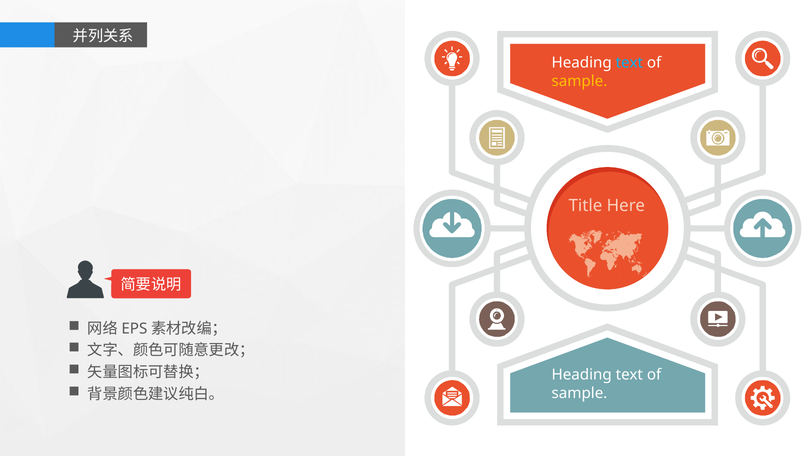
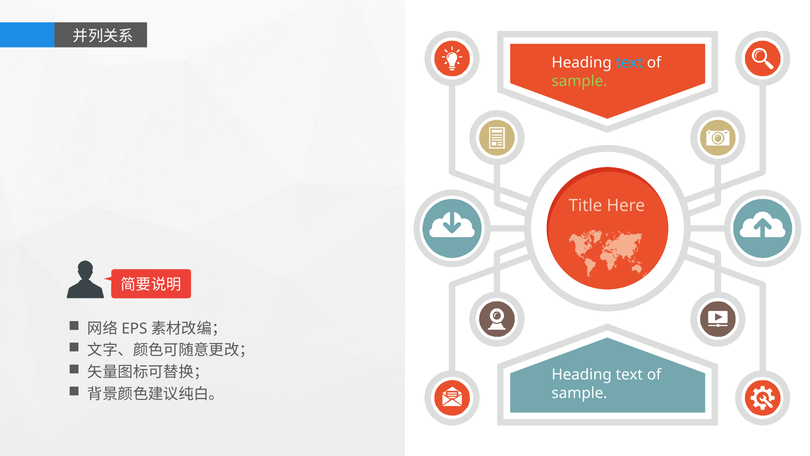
sample colour: yellow -> light green (579, 81)
